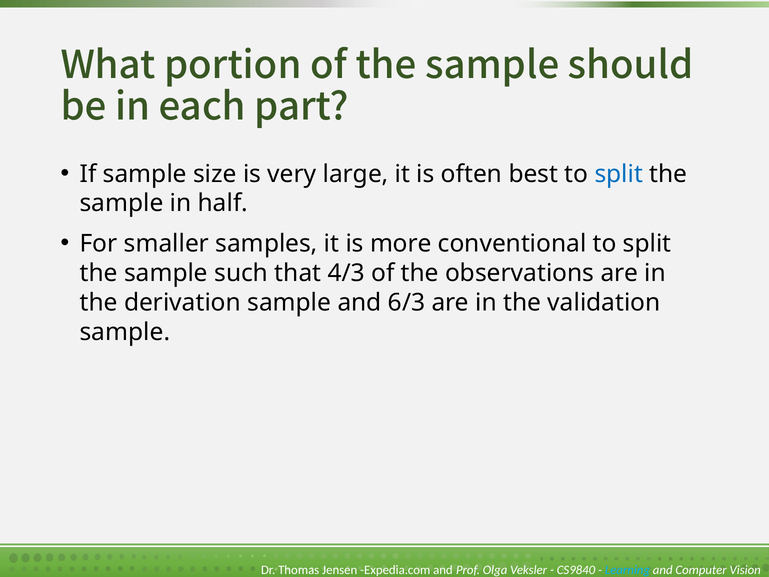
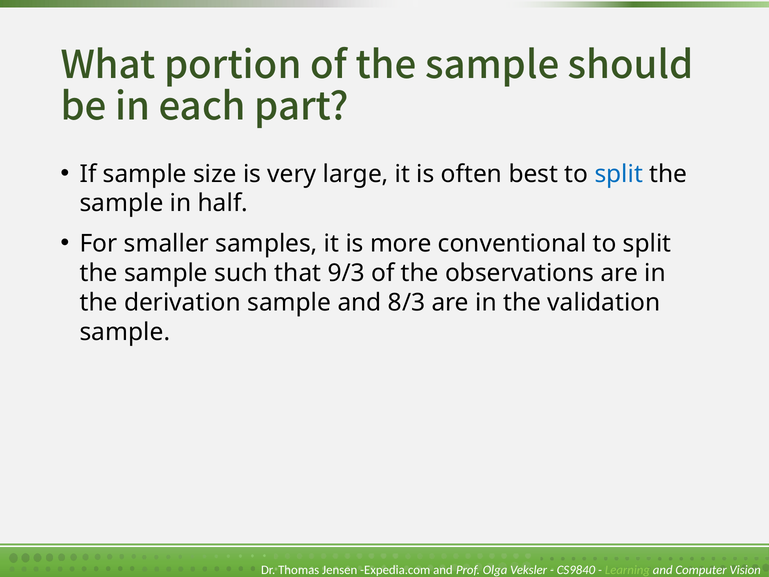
4/3: 4/3 -> 9/3 (346, 273)
6/3: 6/3 -> 8/3 (407, 302)
Learning colour: light blue -> light green (627, 570)
